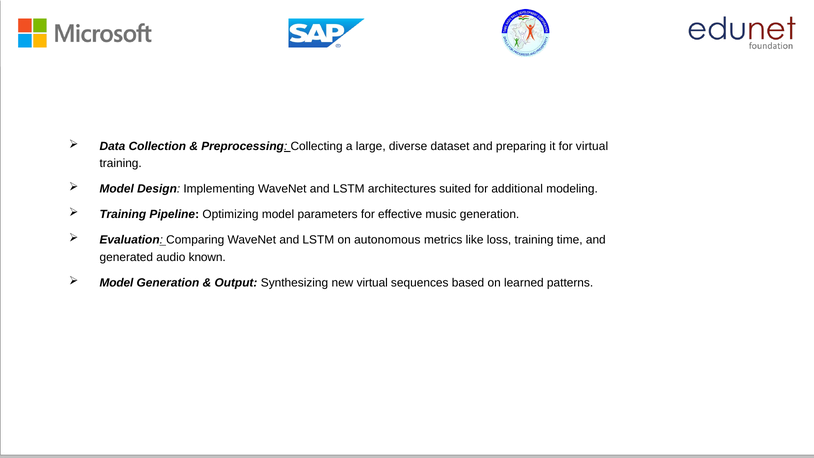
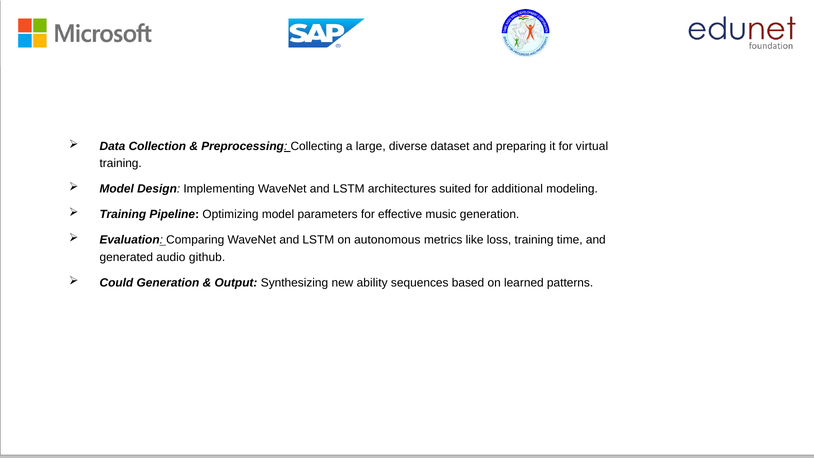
known: known -> github (207, 257)
Model: Model -> Could (116, 283)
new virtual: virtual -> ability (372, 283)
